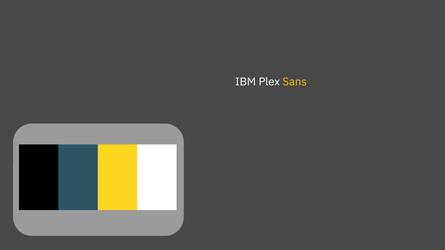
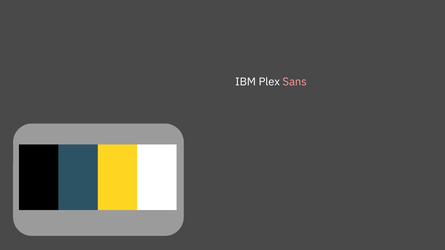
Sans colour: yellow -> pink (295, 82)
